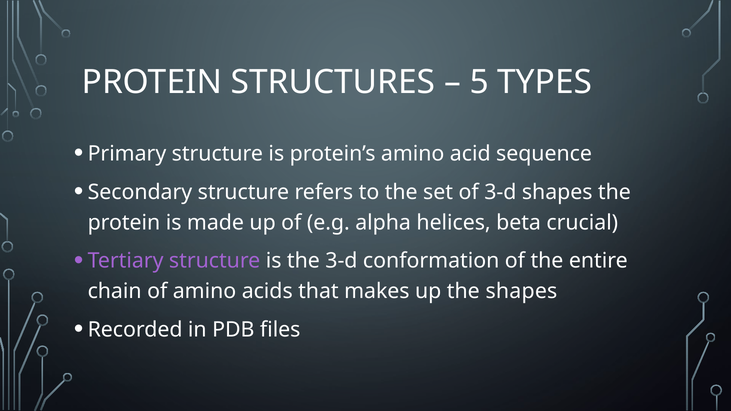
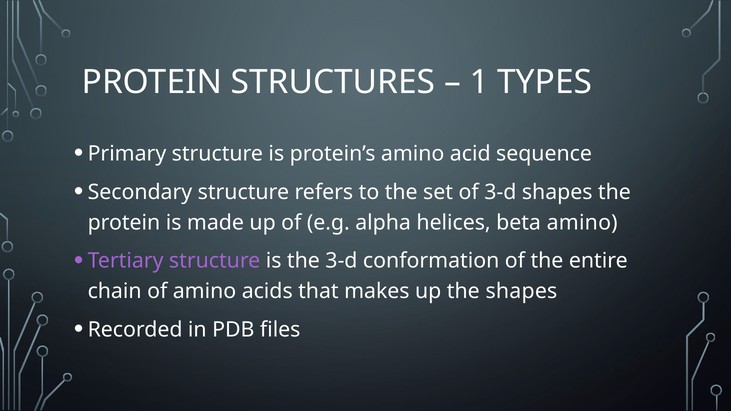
5: 5 -> 1 (479, 82)
beta crucial: crucial -> amino (582, 223)
